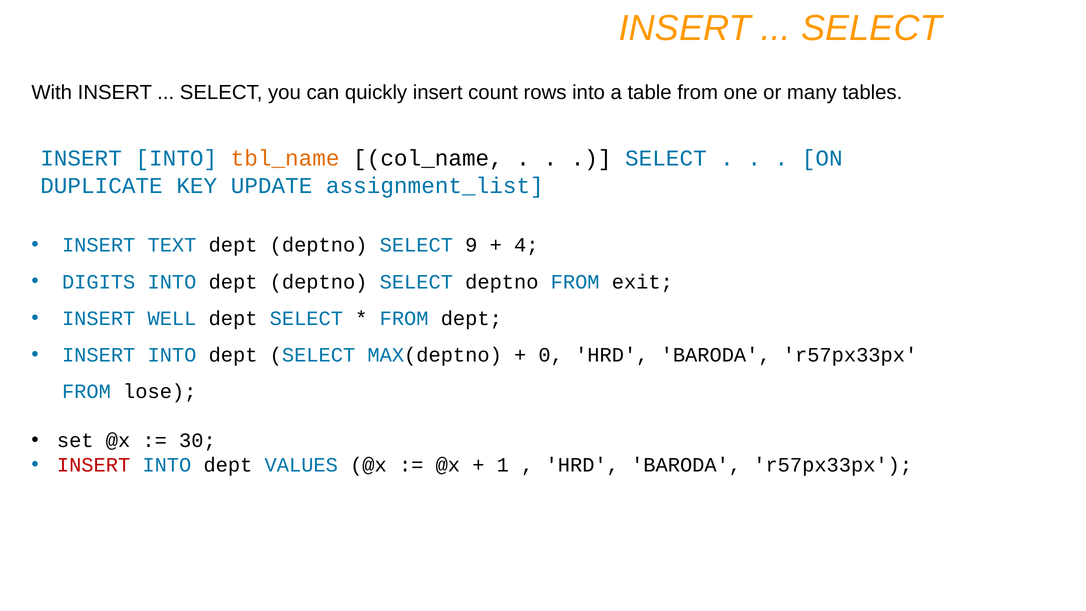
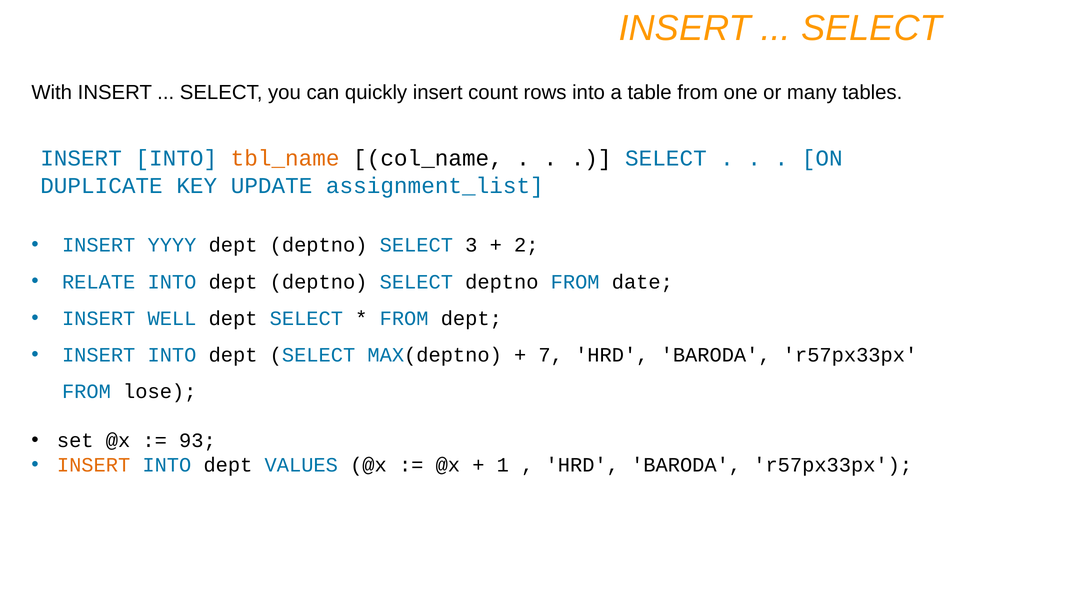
TEXT: TEXT -> YYYY (172, 245)
9: 9 -> 3 (471, 245)
4: 4 -> 2 (526, 245)
DIGITS: DIGITS -> RELATE (99, 282)
exit: exit -> date (642, 282)
0: 0 -> 7 (551, 355)
30: 30 -> 93 (197, 441)
INSERT colour: red -> orange (94, 465)
